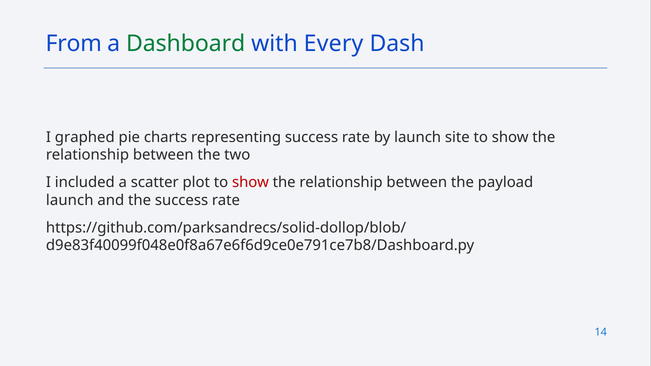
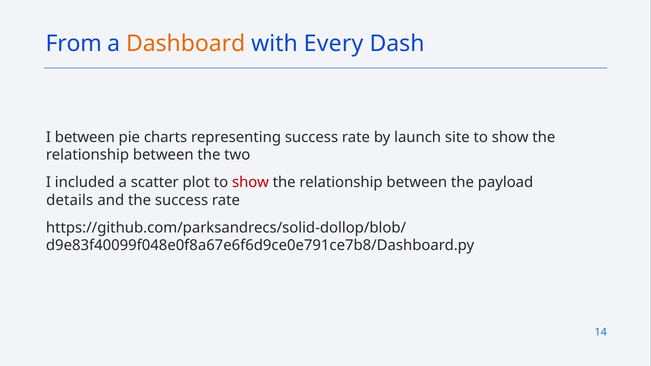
Dashboard colour: green -> orange (186, 43)
I graphed: graphed -> between (85, 137)
launch: launch -> details (70, 200)
